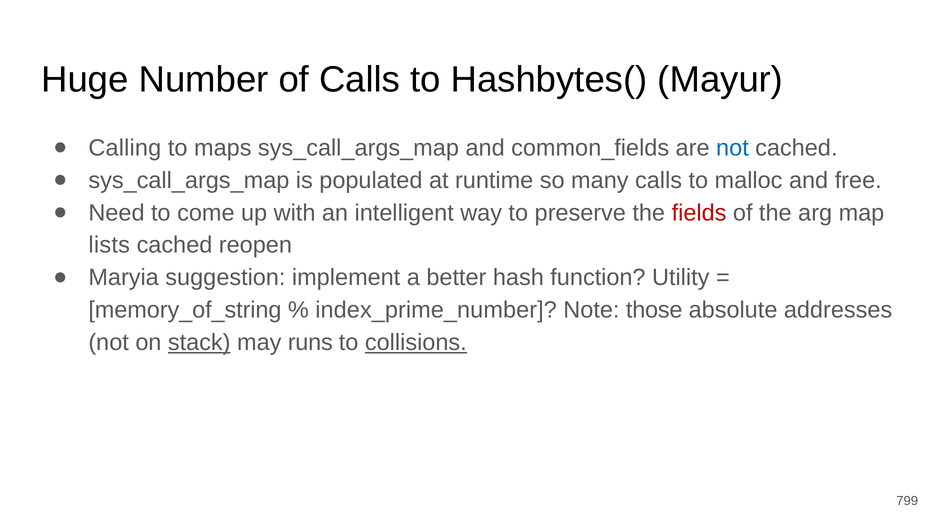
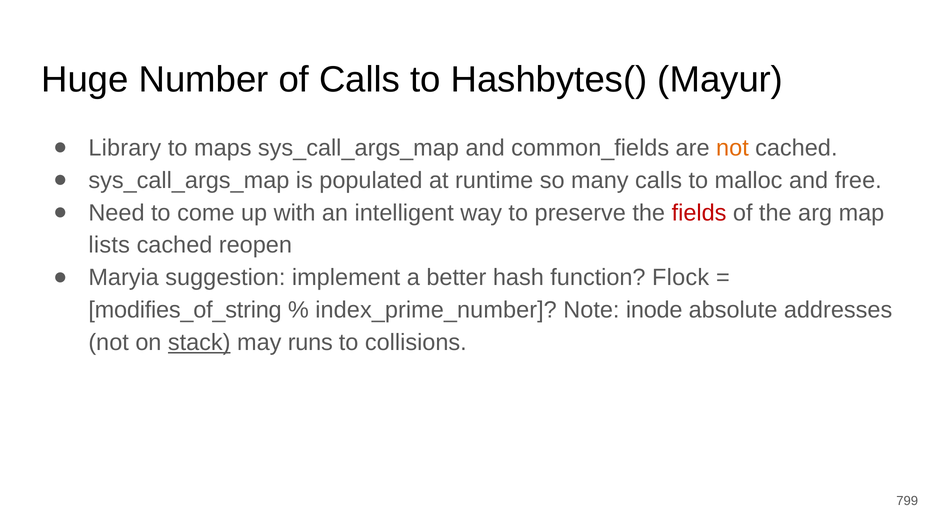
Calling: Calling -> Library (125, 148)
not colour: blue -> orange (732, 148)
Utility: Utility -> Flock (681, 278)
memory_of_string: memory_of_string -> modifies_of_string (185, 310)
those: those -> inode (654, 310)
collisions underline: present -> none (416, 342)
